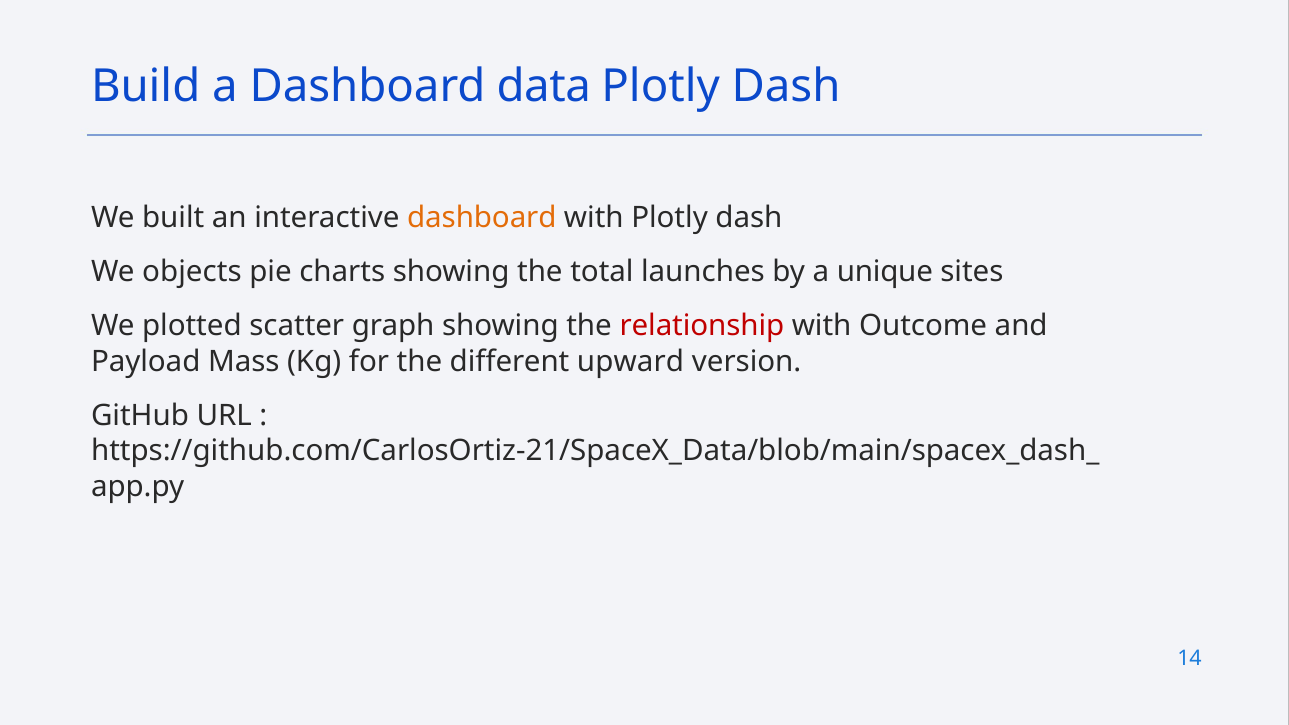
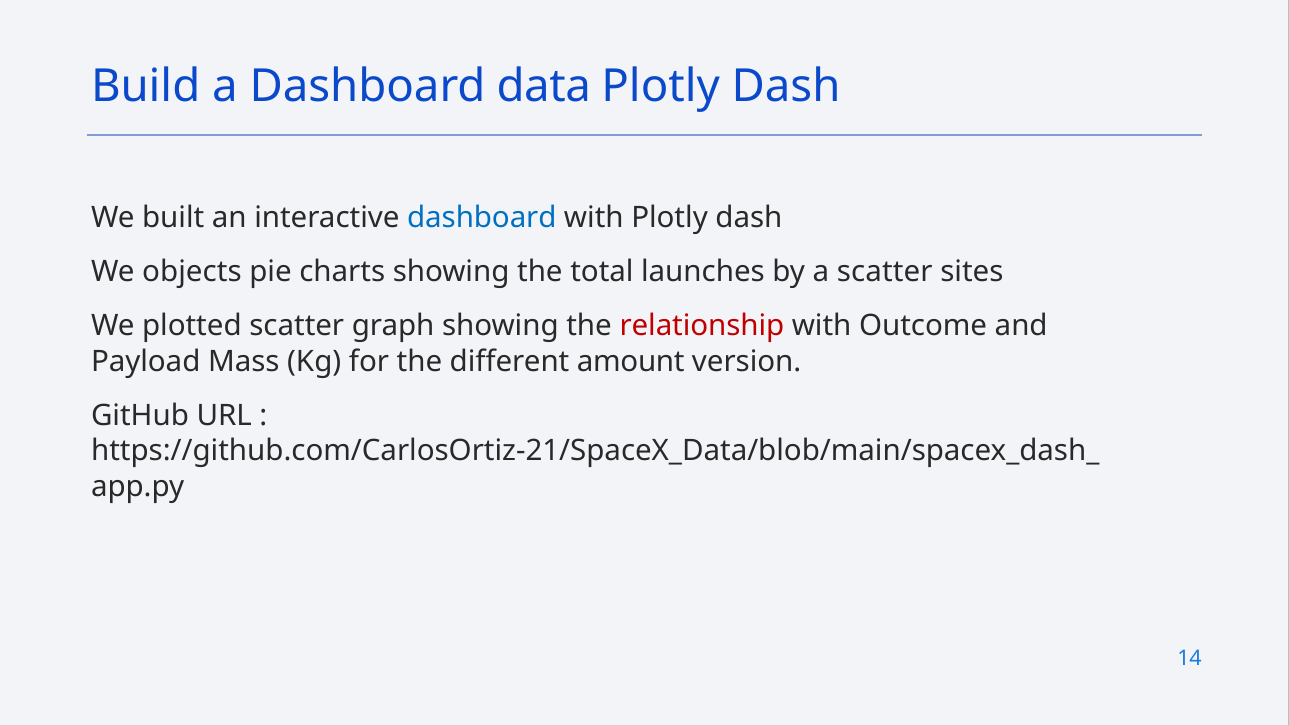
dashboard colour: orange -> blue (482, 218)
a unique: unique -> scatter (885, 272)
upward: upward -> amount (631, 361)
